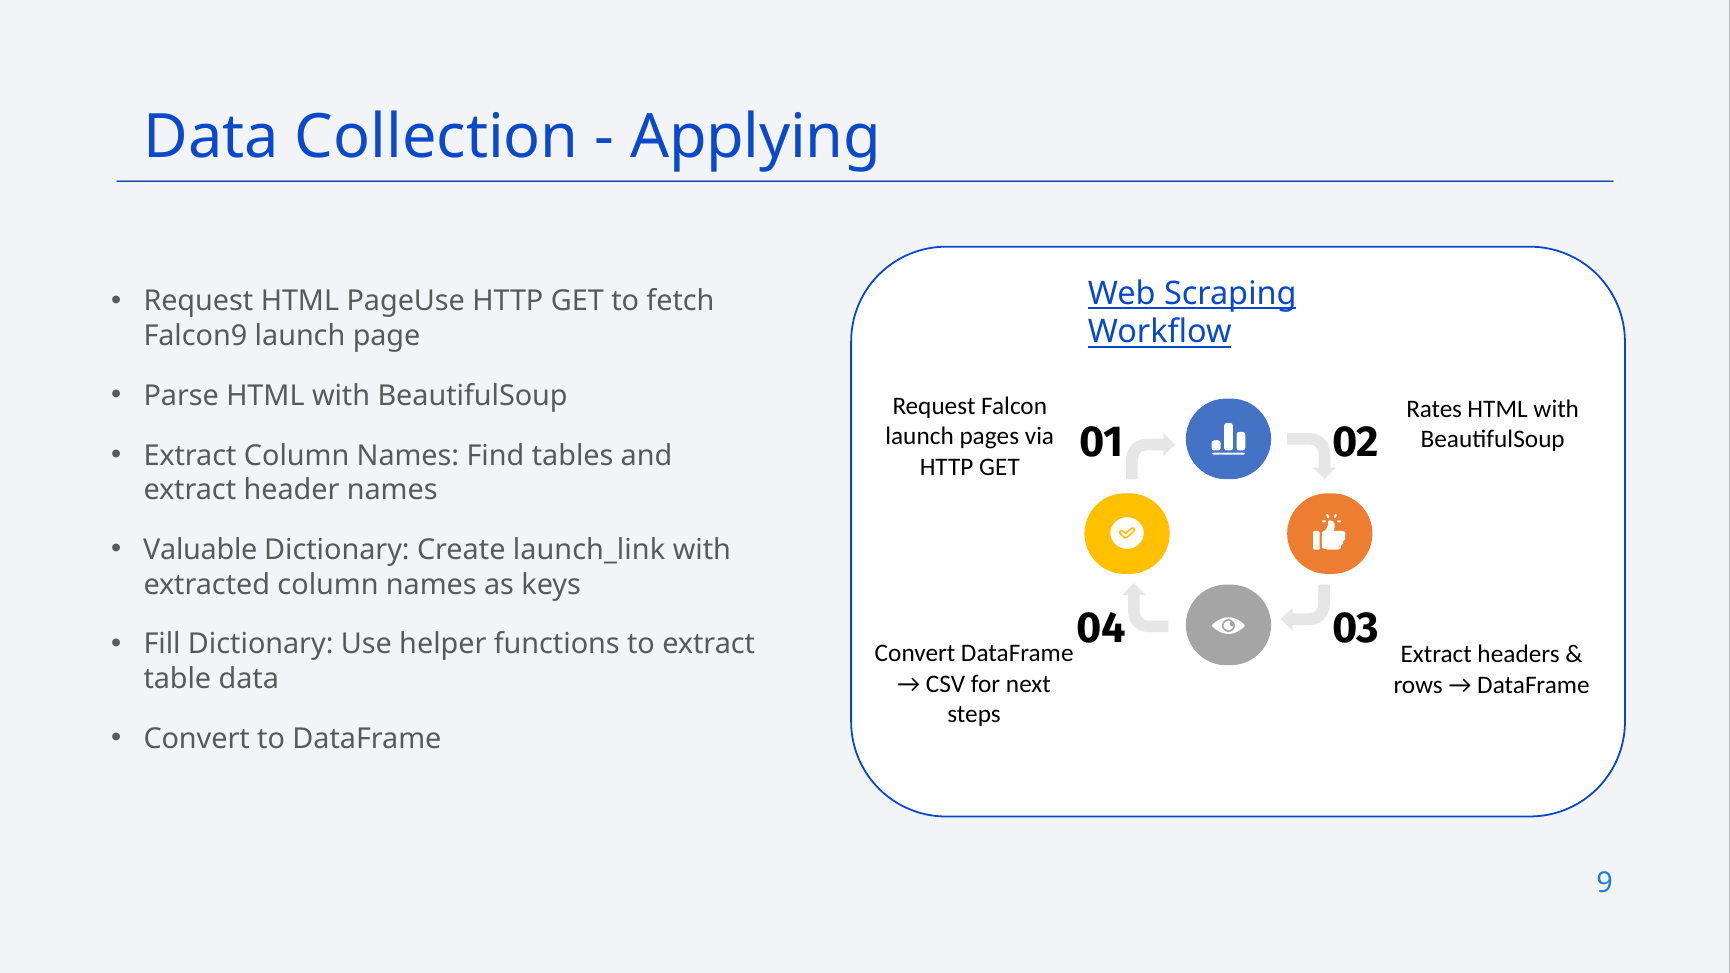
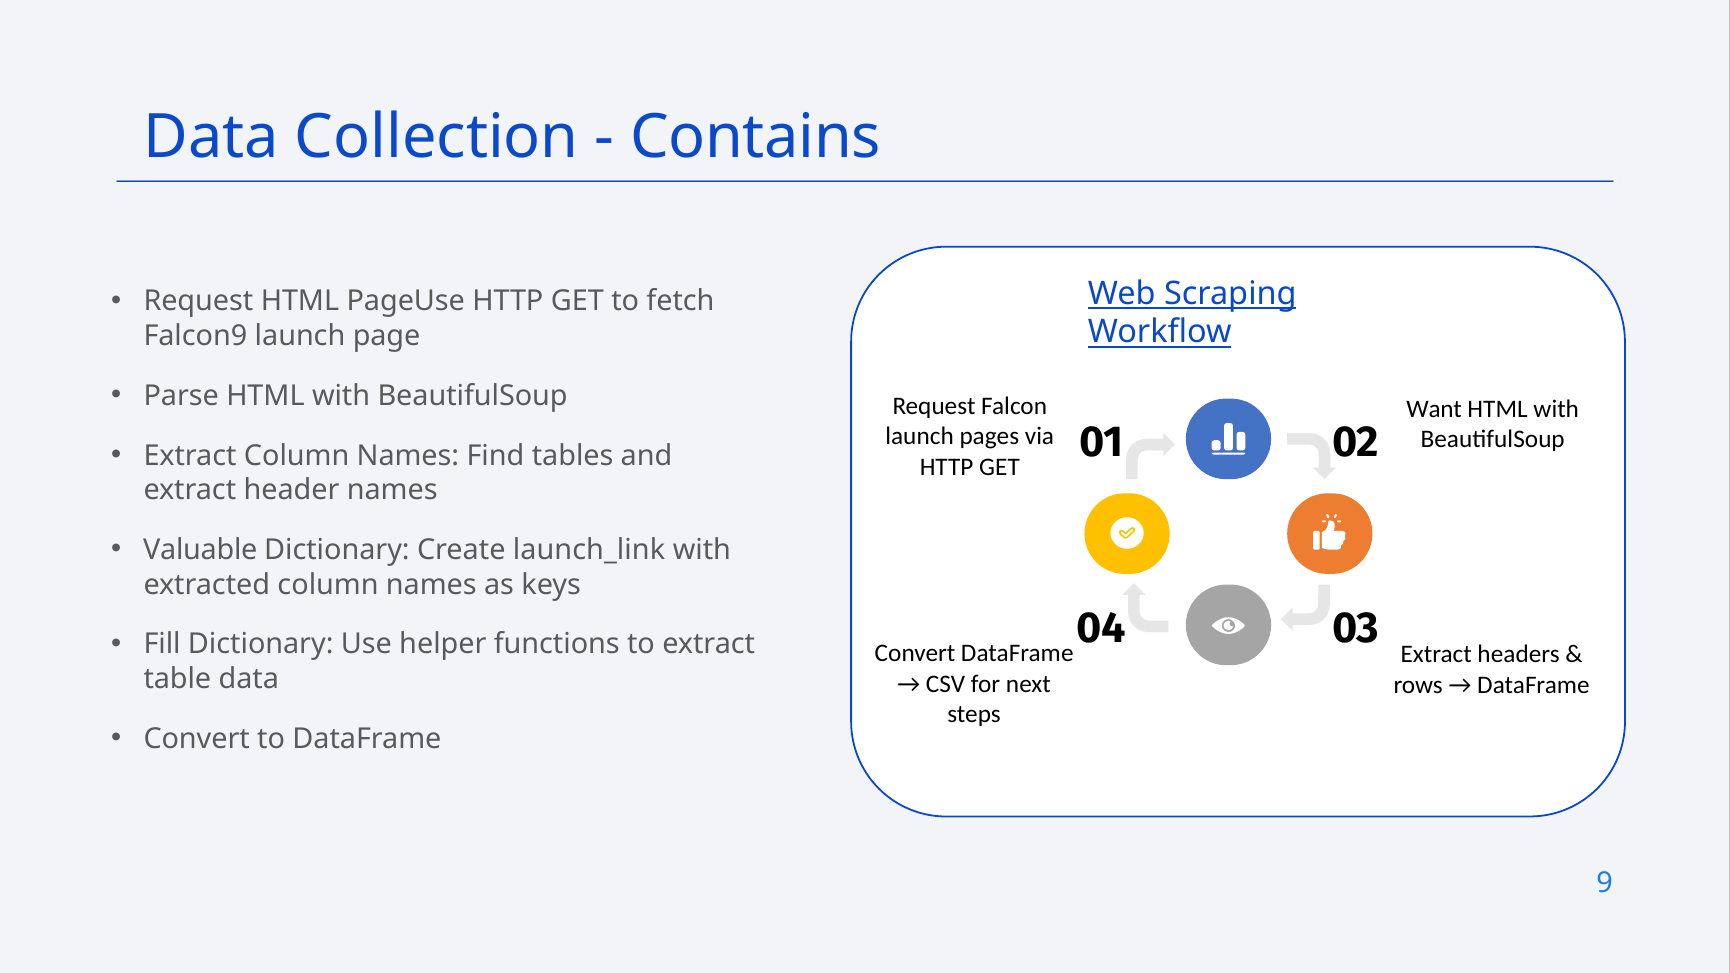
Applying: Applying -> Contains (756, 137)
Rates: Rates -> Want (1434, 409)
